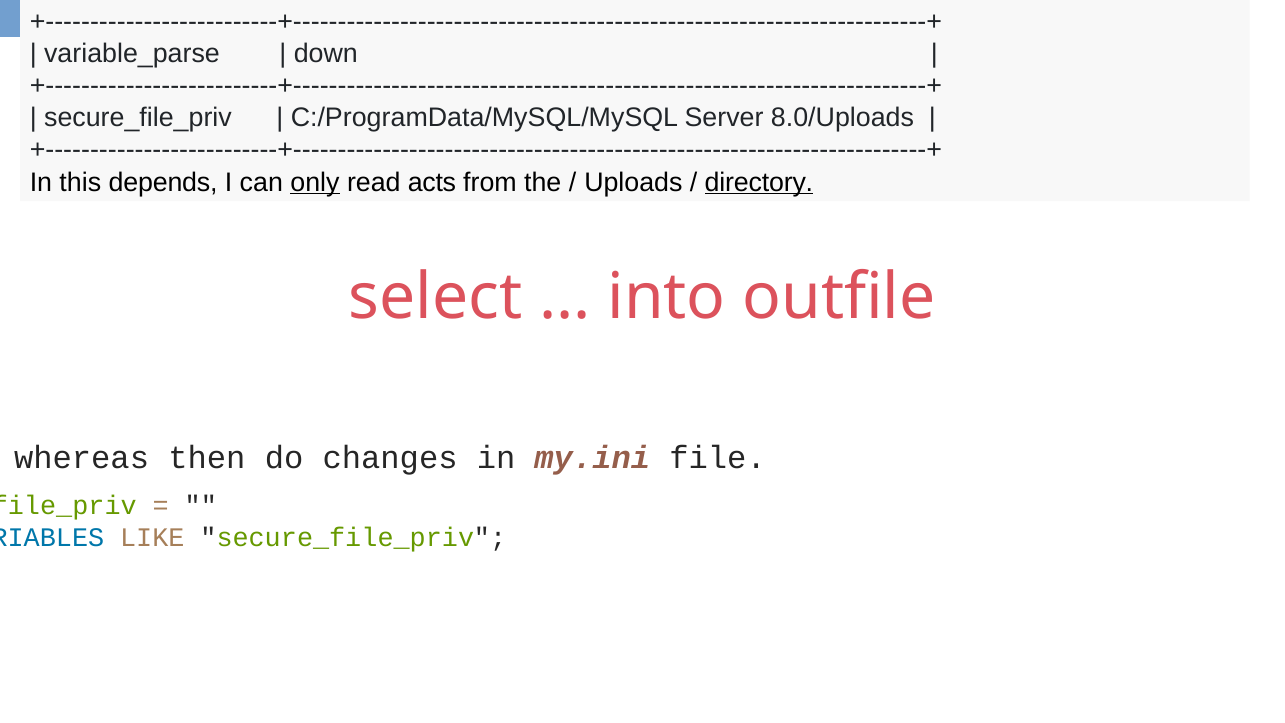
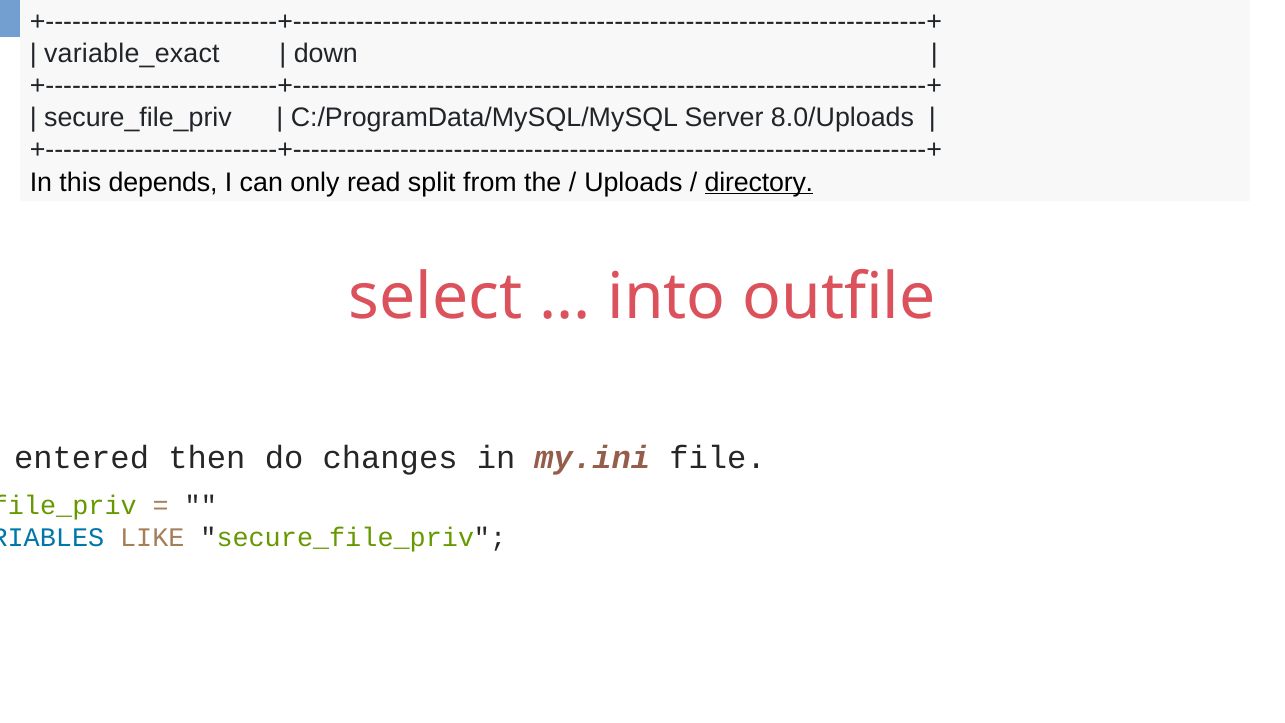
variable_parse: variable_parse -> variable_exact (132, 54)
only underline: present -> none (315, 182)
acts: acts -> split (432, 182)
whereas: whereas -> entered (82, 457)
